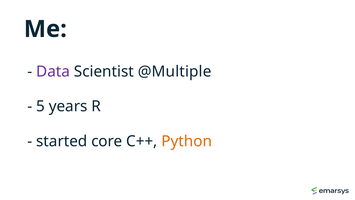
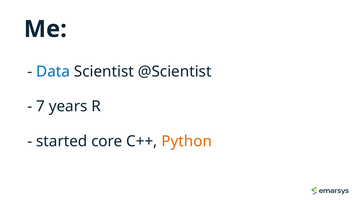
Data colour: purple -> blue (53, 71)
@Multiple: @Multiple -> @Scientist (175, 71)
5: 5 -> 7 (41, 106)
